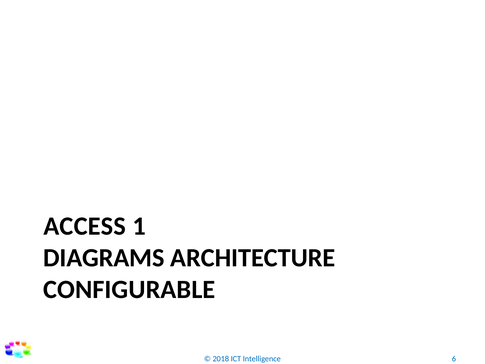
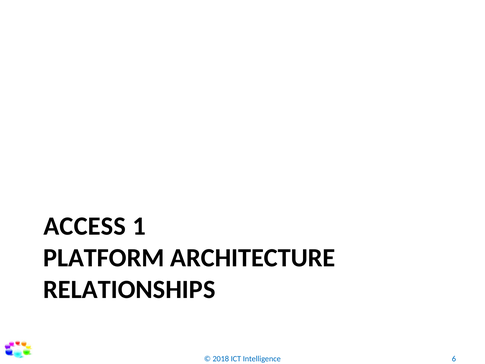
DIAGRAMS: DIAGRAMS -> PLATFORM (104, 258)
CONFIGURABLE: CONFIGURABLE -> RELATIONSHIPS (129, 289)
